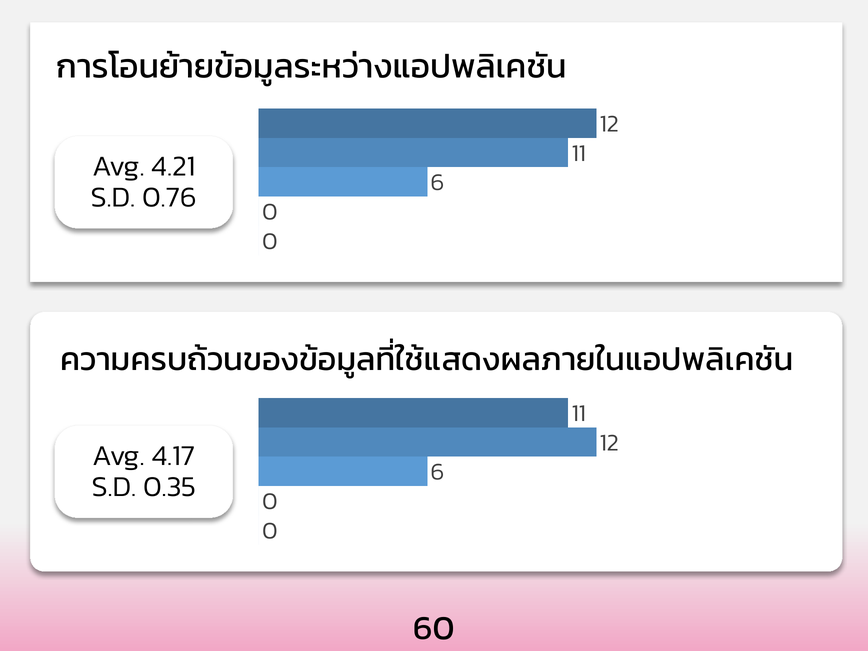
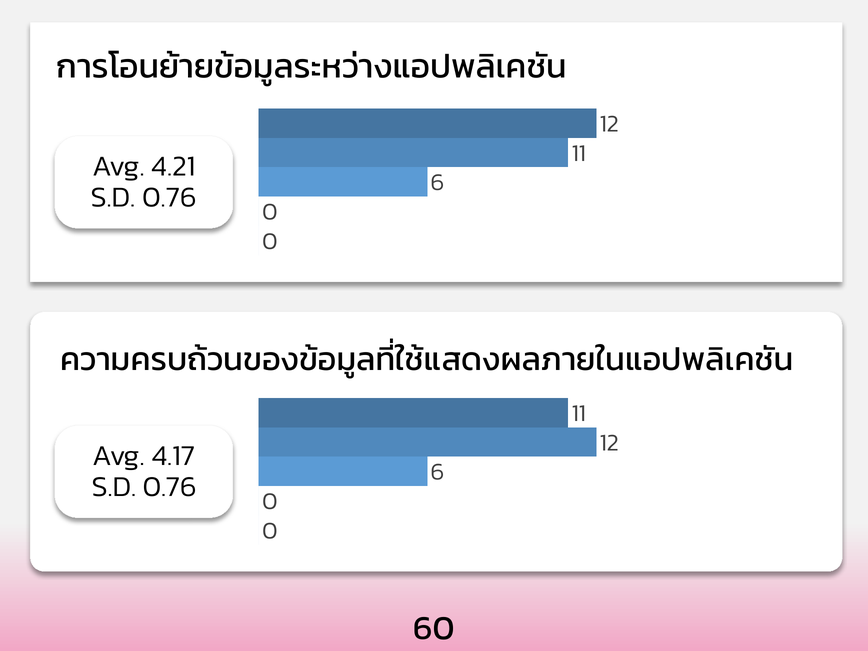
0.35: 0.35 -> 0.76 (170, 487)
